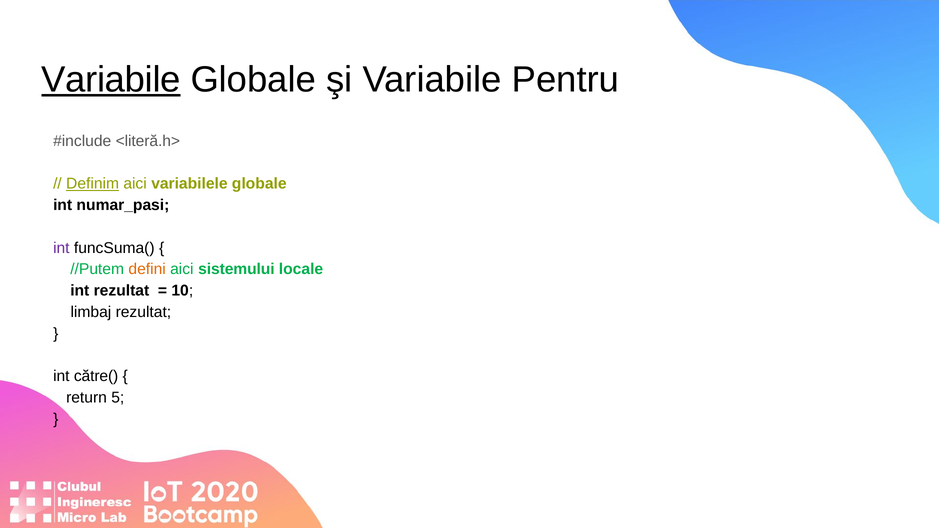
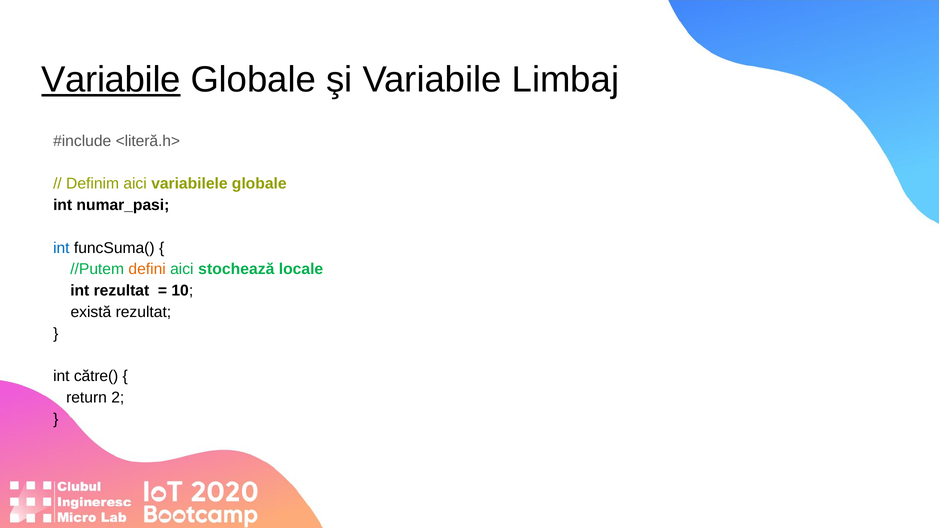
Pentru: Pentru -> Limbaj (565, 80)
Definim underline: present -> none (93, 184)
int colour: purple -> blue (61, 248)
sistemului: sistemului -> stochează (236, 269)
limbaj: limbaj -> există (91, 312)
5: 5 -> 2 (118, 398)
